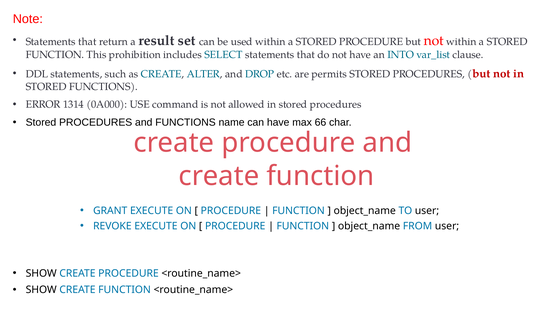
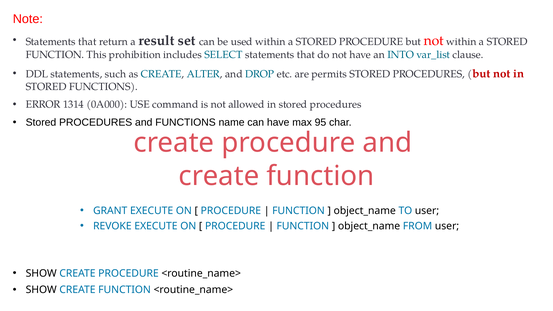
66: 66 -> 95 (320, 123)
